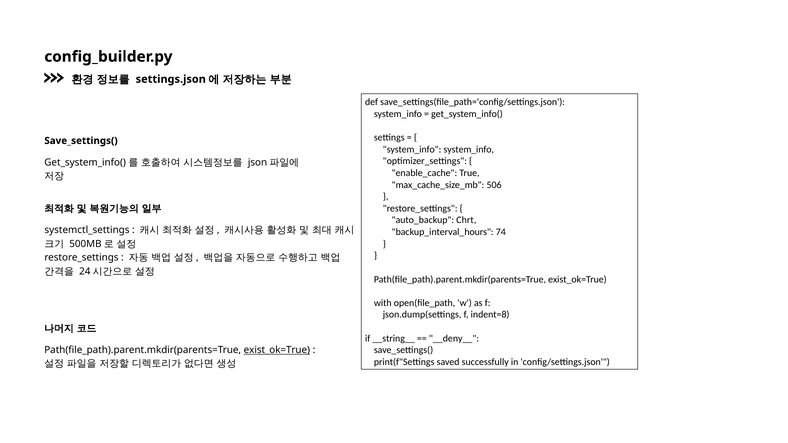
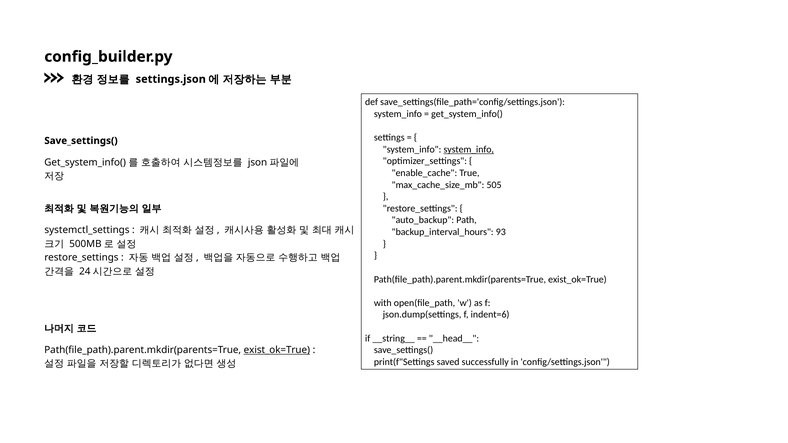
system_info underline: none -> present (469, 149)
506: 506 -> 505 (494, 185)
Chrt: Chrt -> Path (466, 220)
74: 74 -> 93 (501, 232)
indent=8: indent=8 -> indent=6 (490, 315)
__deny__: __deny__ -> __head__ (454, 339)
